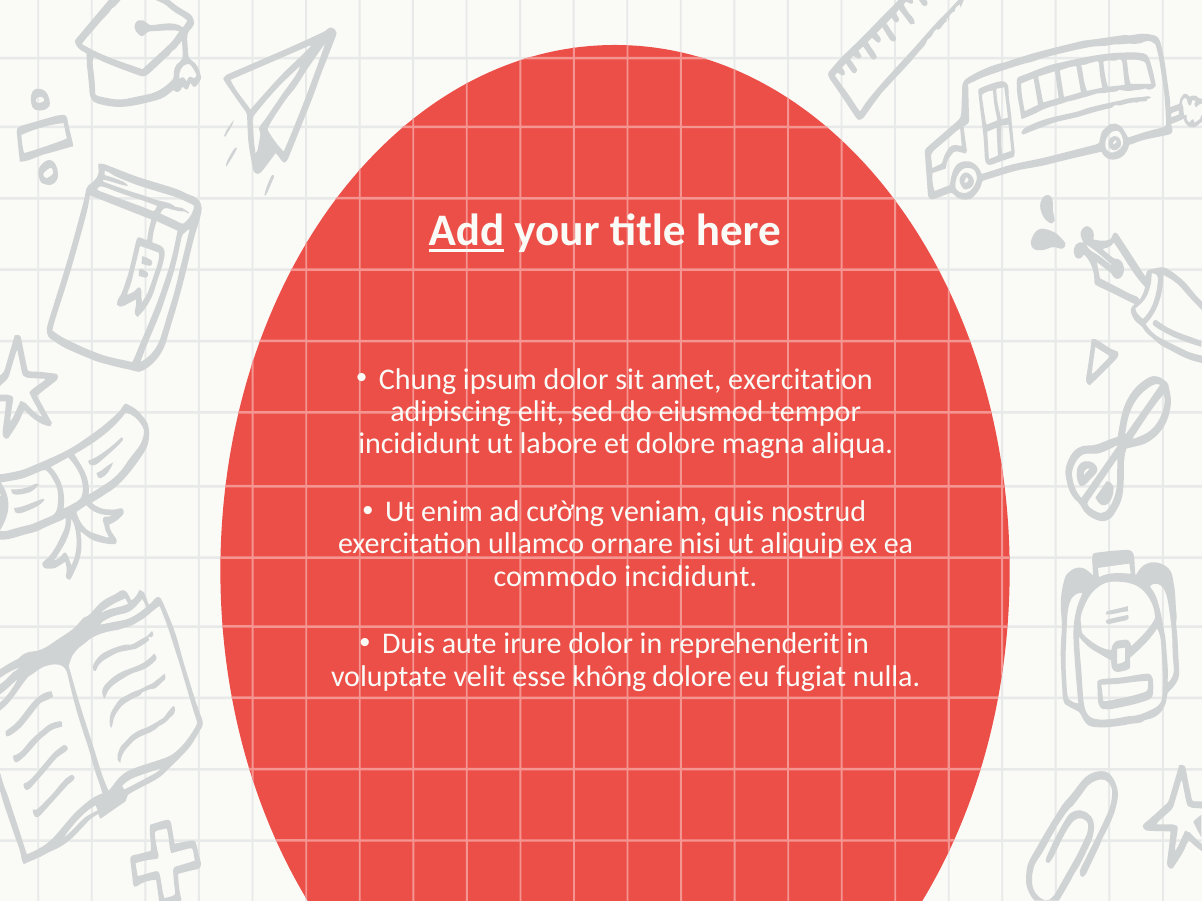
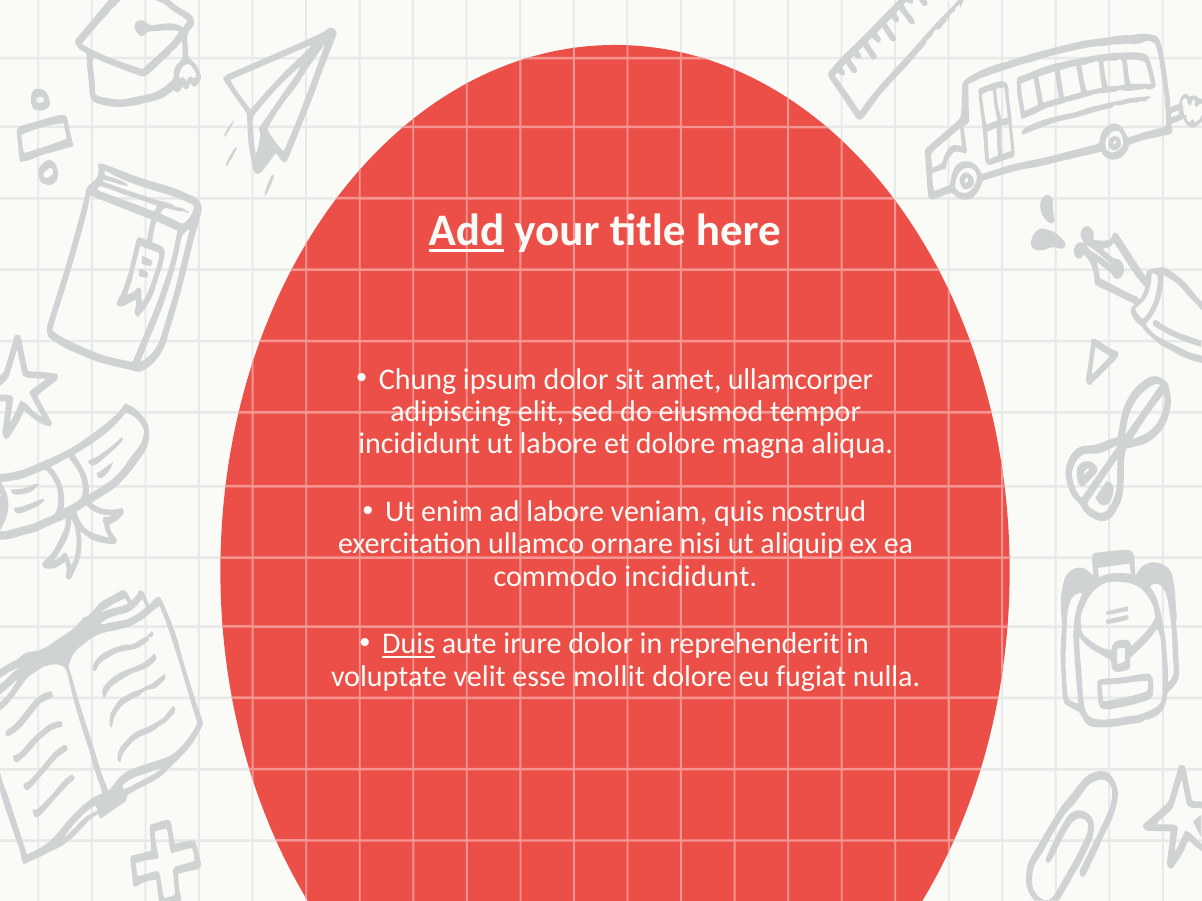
amet exercitation: exercitation -> ullamcorper (800, 379)
ad cường: cường -> labore (565, 512)
Duis underline: none -> present (409, 644)
không: không -> mollit (609, 677)
